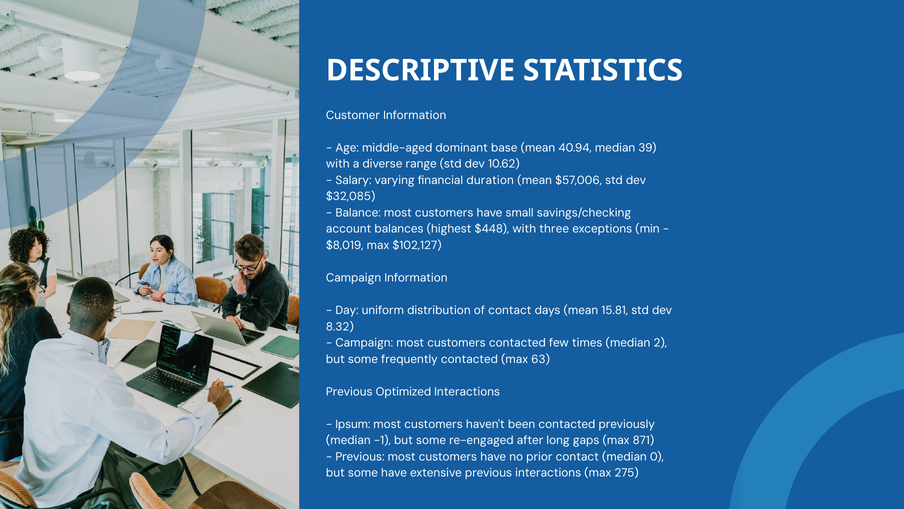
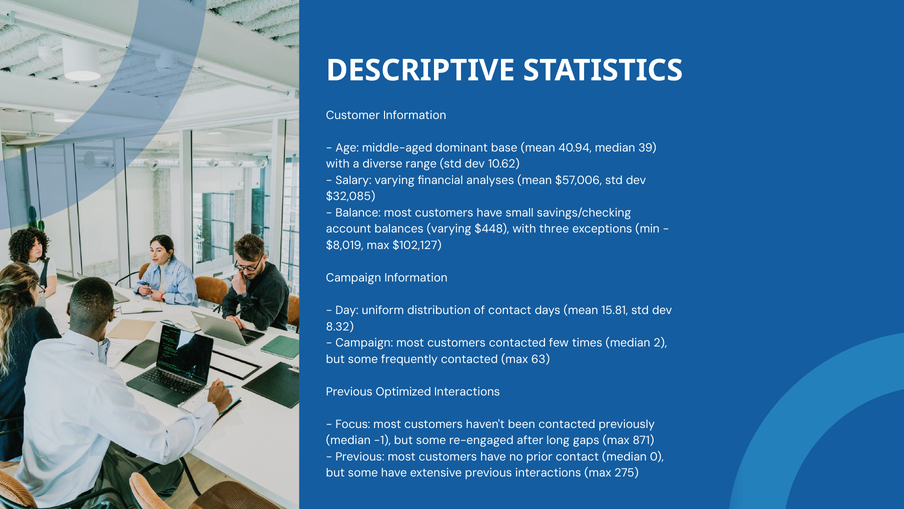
duration: duration -> analyses (490, 180)
balances highest: highest -> varying (449, 229)
Ipsum: Ipsum -> Focus (353, 424)
